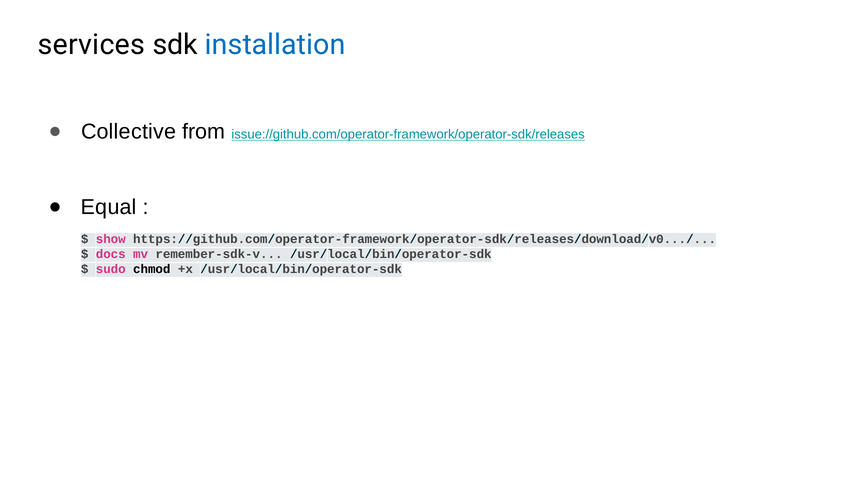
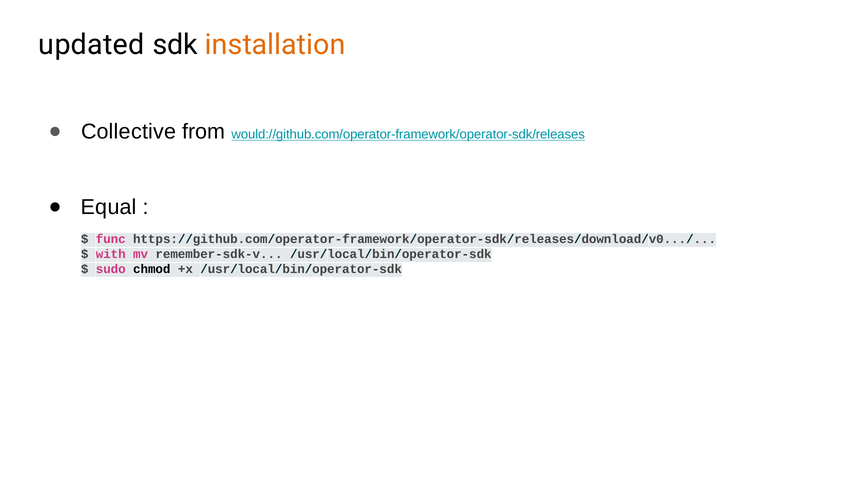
services: services -> updated (91, 45)
installation colour: blue -> orange (275, 45)
issue://github.com/operator-framework/operator-sdk/releases: issue://github.com/operator-framework/operator-sdk/releases -> would://github.com/operator-framework/operator-sdk/releases (408, 134)
show: show -> func (111, 239)
docs: docs -> with (111, 254)
